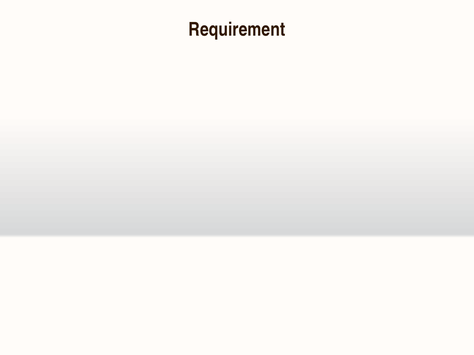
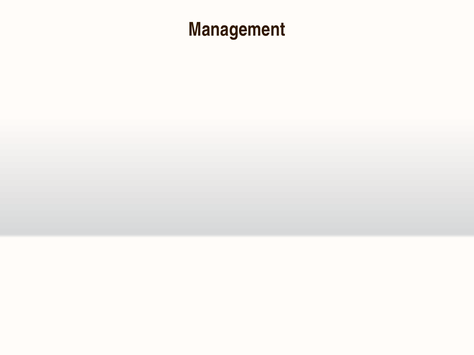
Requirement: Requirement -> Management (237, 30)
